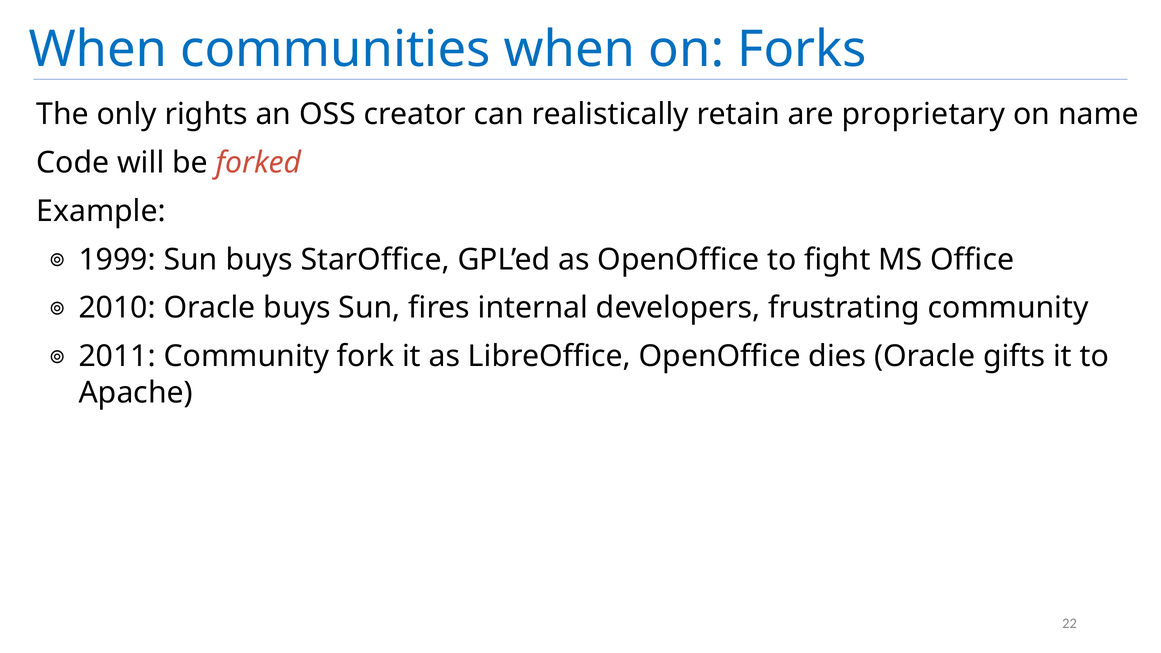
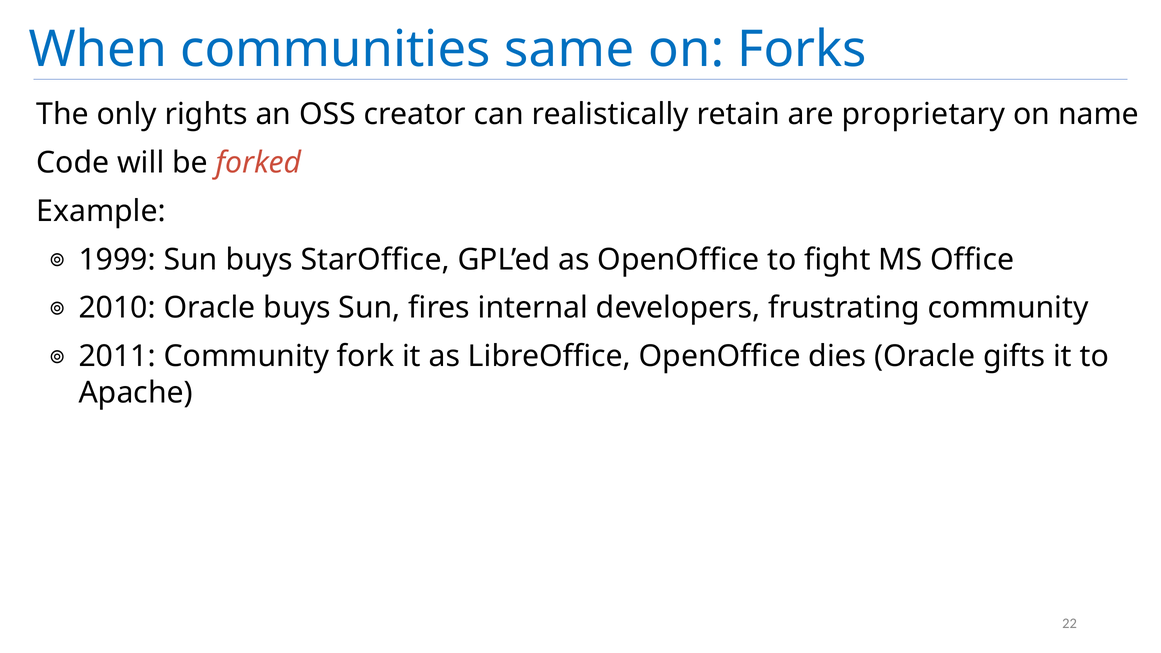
communities when: when -> same (569, 49)
